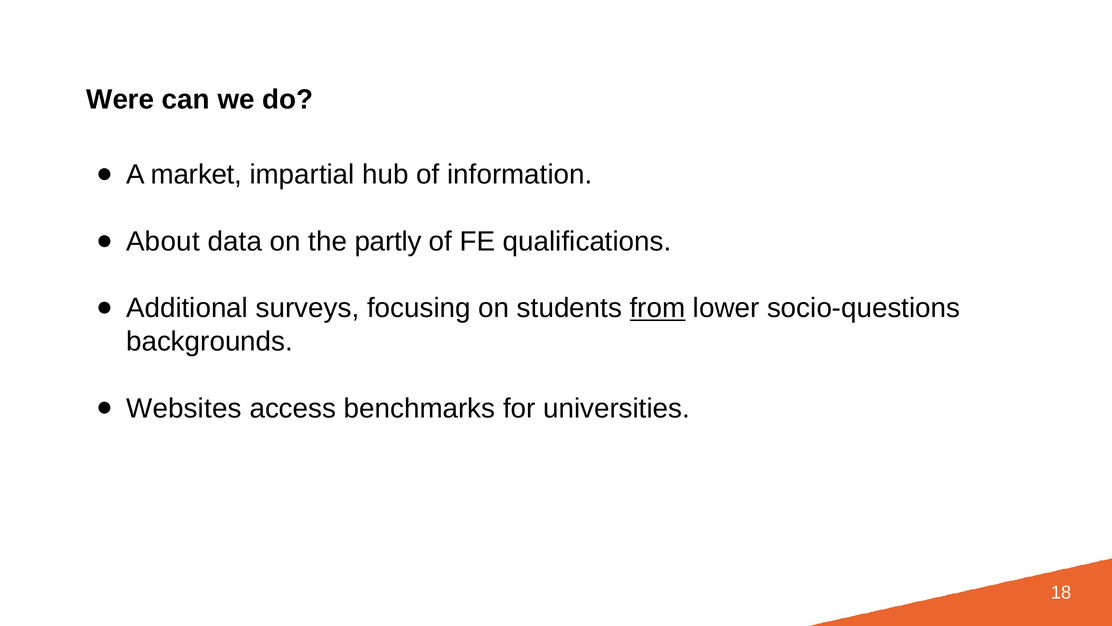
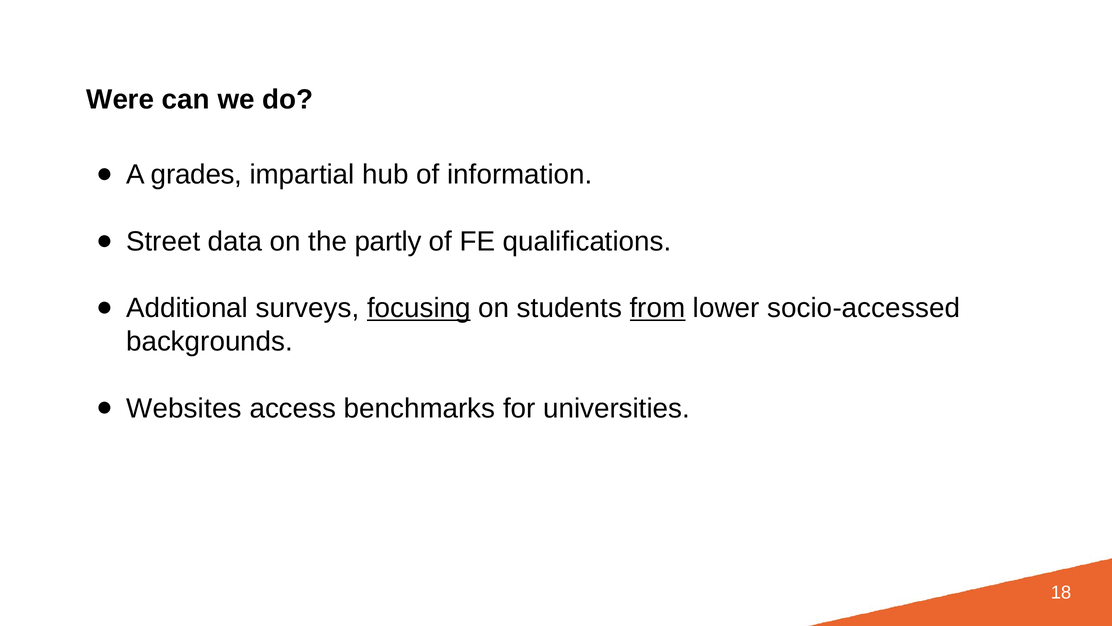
market: market -> grades (196, 174)
About: About -> Street (163, 241)
focusing underline: none -> present (419, 308)
socio-questions: socio-questions -> socio-accessed (864, 308)
